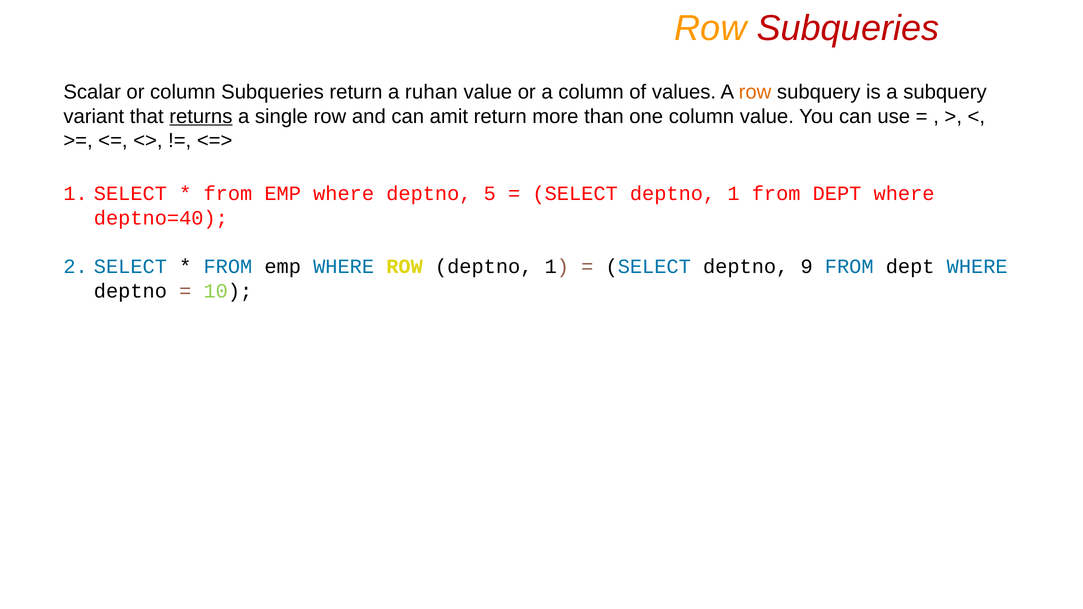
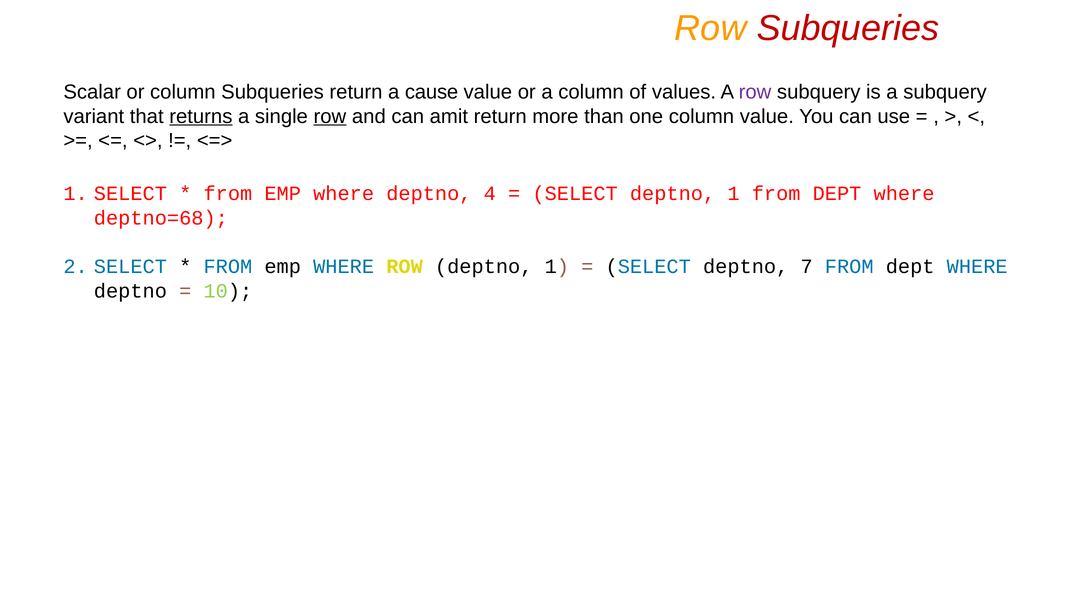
ruhan: ruhan -> cause (432, 92)
row colour: orange -> purple (755, 92)
row underline: none -> present (330, 116)
5: 5 -> 4 (490, 194)
deptno=40: deptno=40 -> deptno=68 (161, 218)
9: 9 -> 7 (807, 267)
